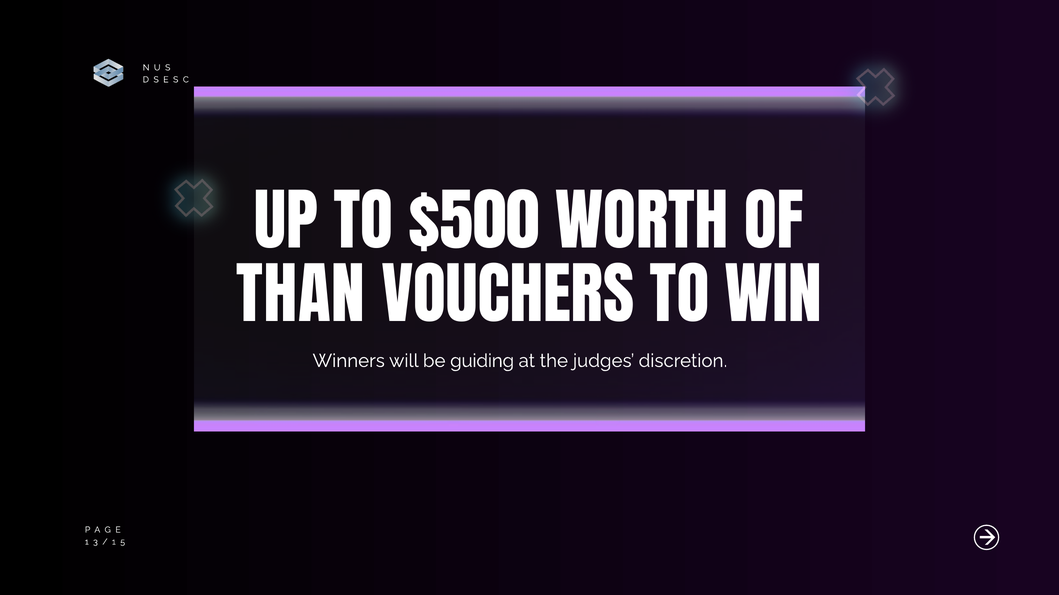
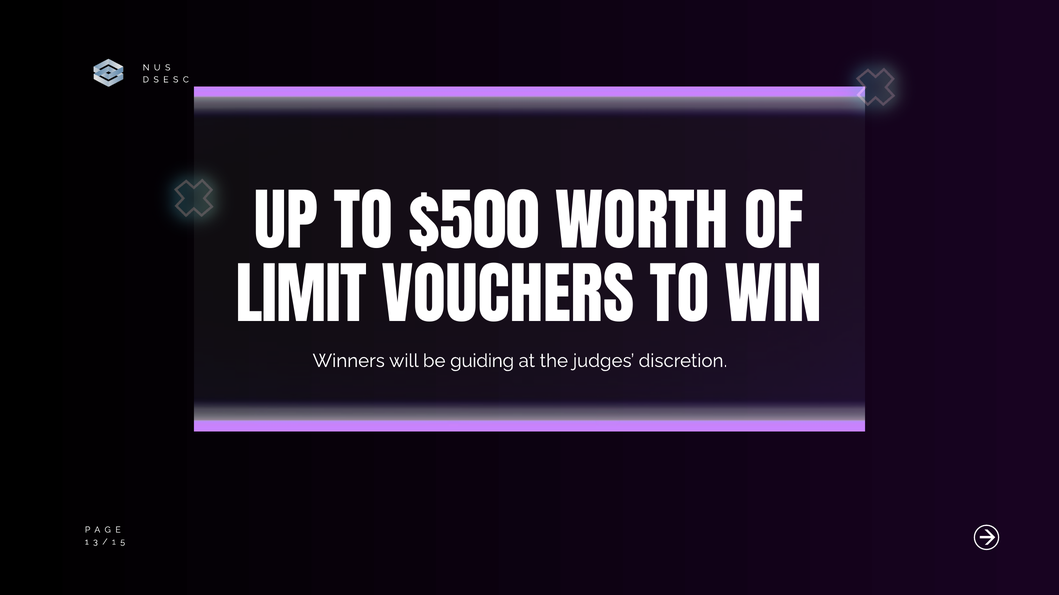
THAN: THAN -> LIMIT (301, 299)
